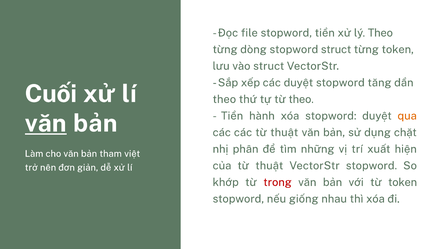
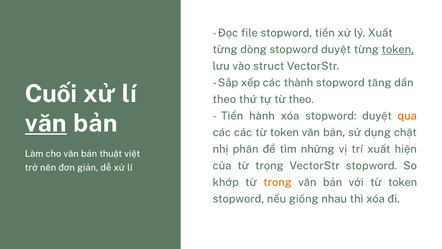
lý Theo: Theo -> Xuất (380, 33)
dòng stopword struct: struct -> duyệt (336, 49)
token underline: none -> present (398, 49)
các duyệt: duyệt -> thành (298, 83)
các từ thuật: thuật -> token (284, 132)
tham: tham -> thuật (111, 153)
thuật: thuật -> trọng (269, 165)
trong colour: red -> orange (278, 182)
